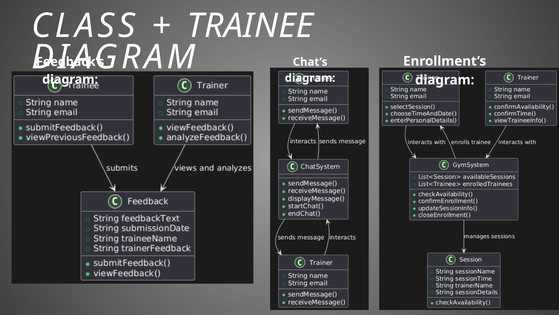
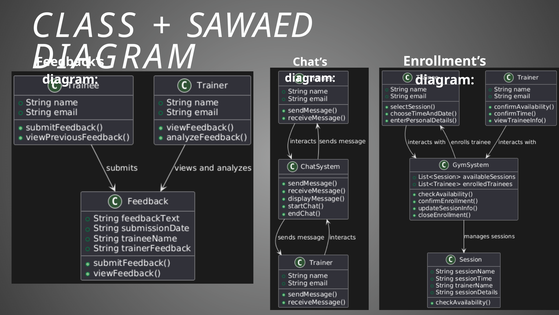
TRAINEE: TRAINEE -> SAWAED (250, 26)
